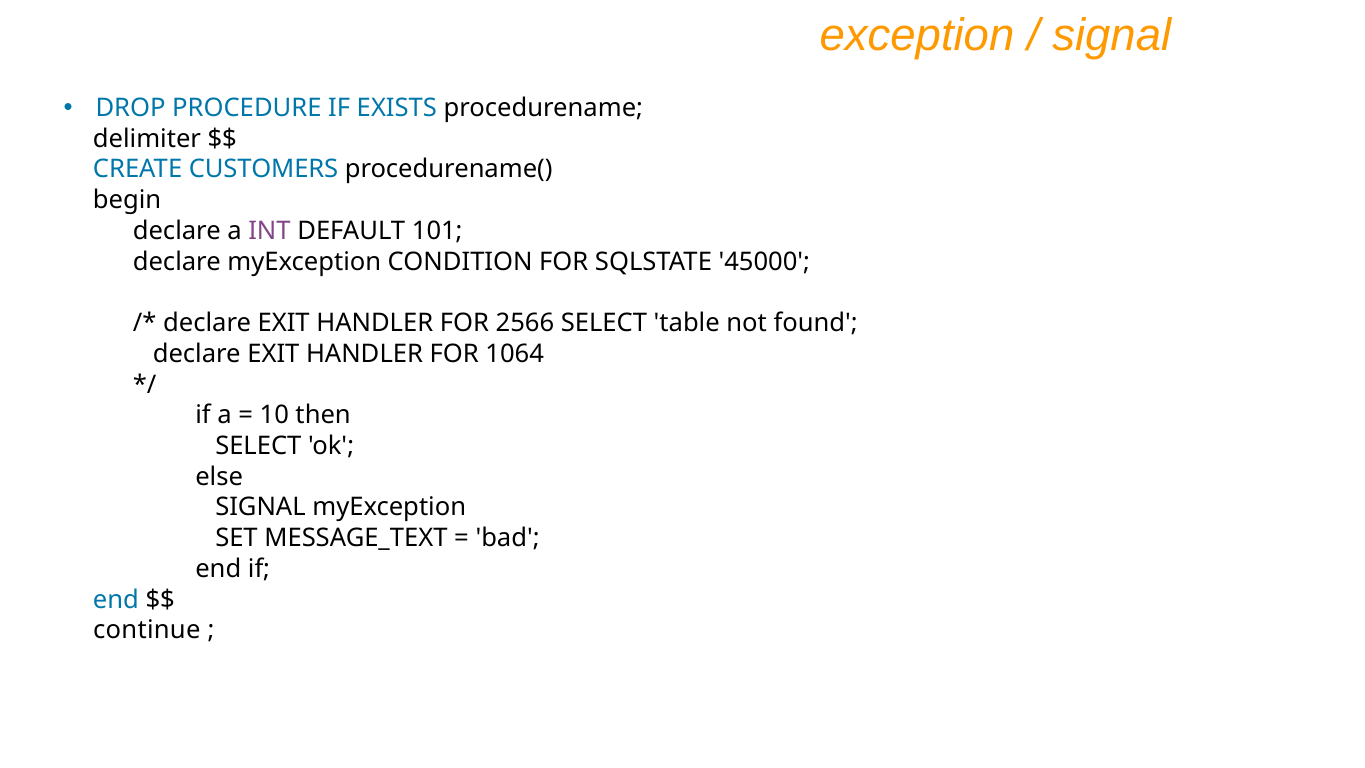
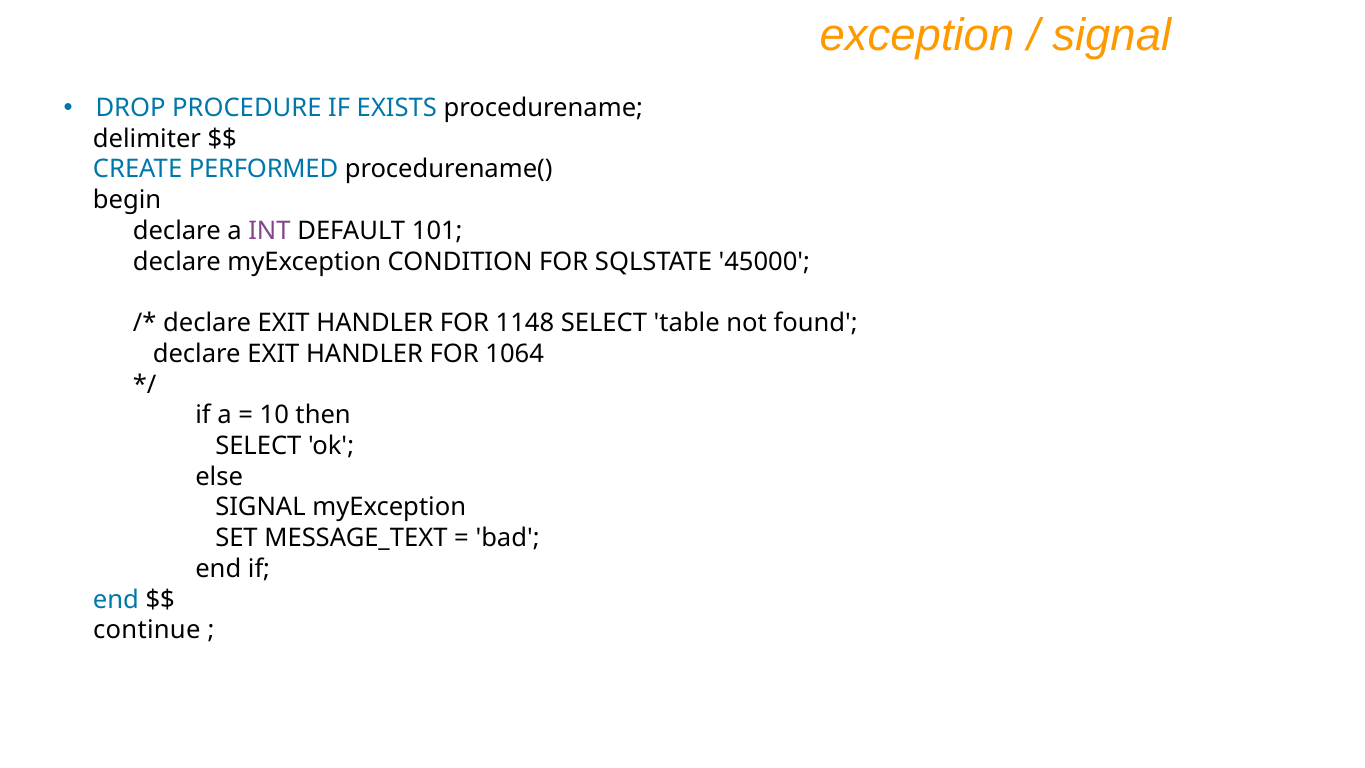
CUSTOMERS: CUSTOMERS -> PERFORMED (264, 170)
2566: 2566 -> 1148 (525, 323)
